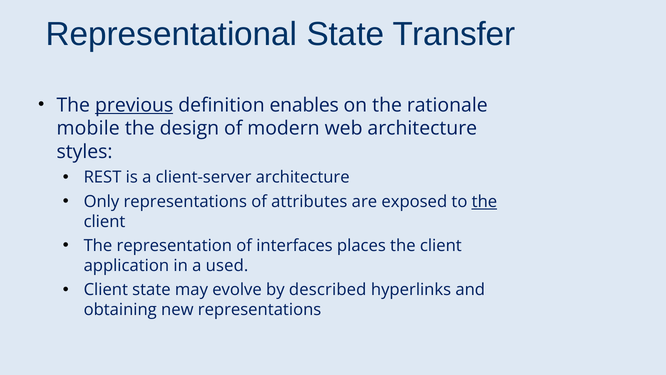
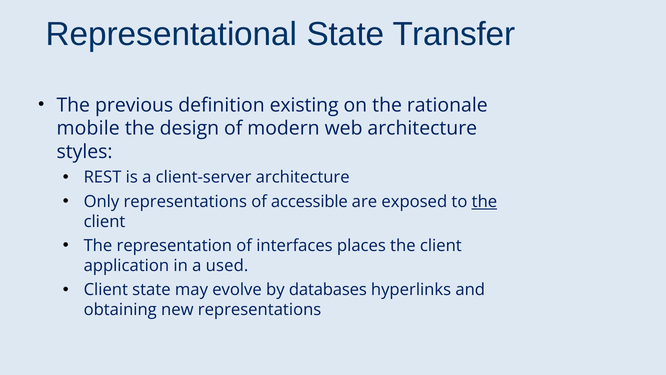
previous underline: present -> none (134, 105)
enables: enables -> existing (304, 105)
attributes: attributes -> accessible (309, 201)
described: described -> databases (328, 290)
